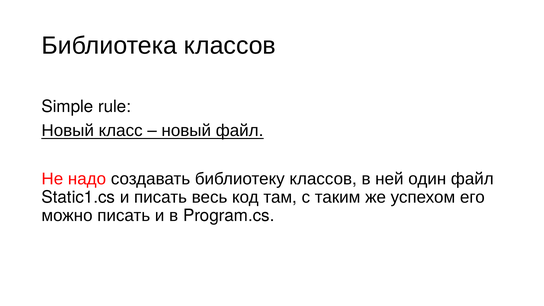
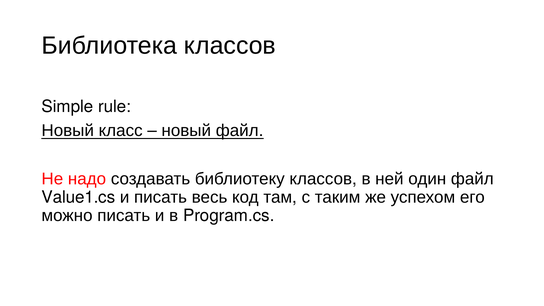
Static1.cs: Static1.cs -> Value1.cs (78, 197)
